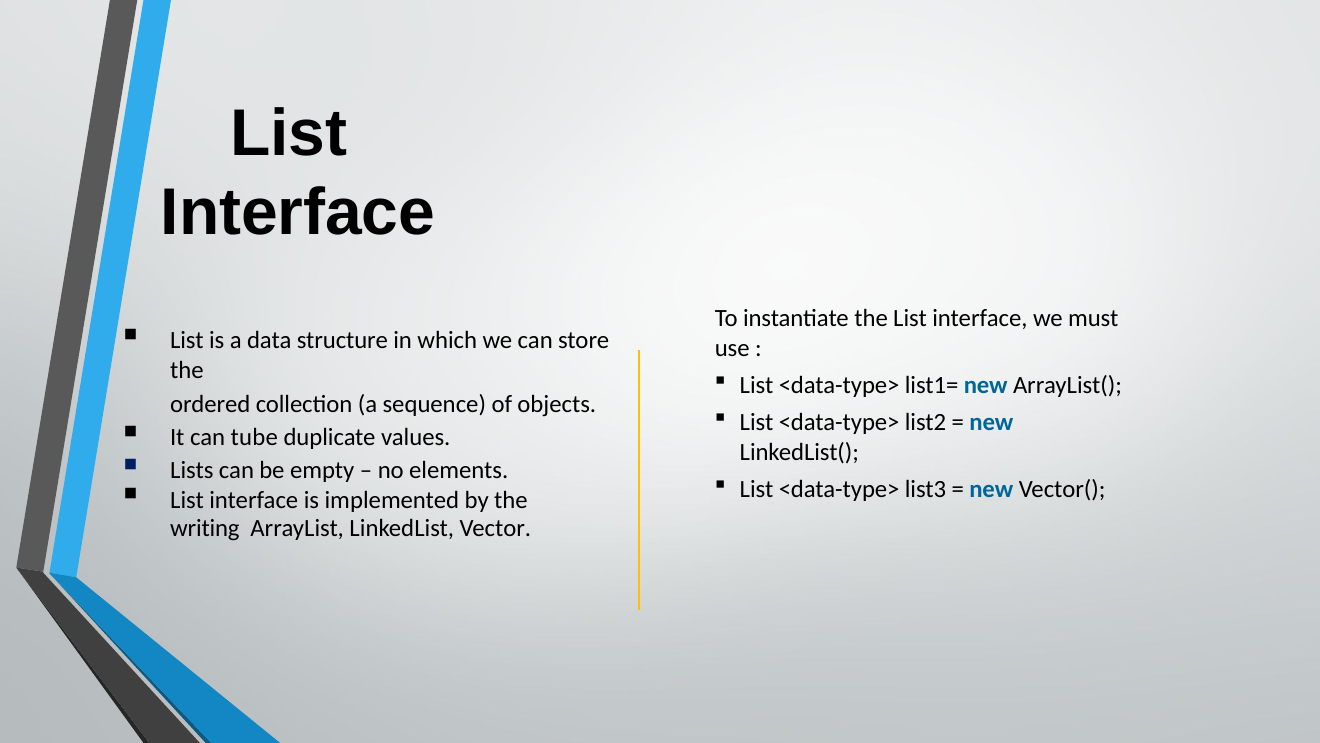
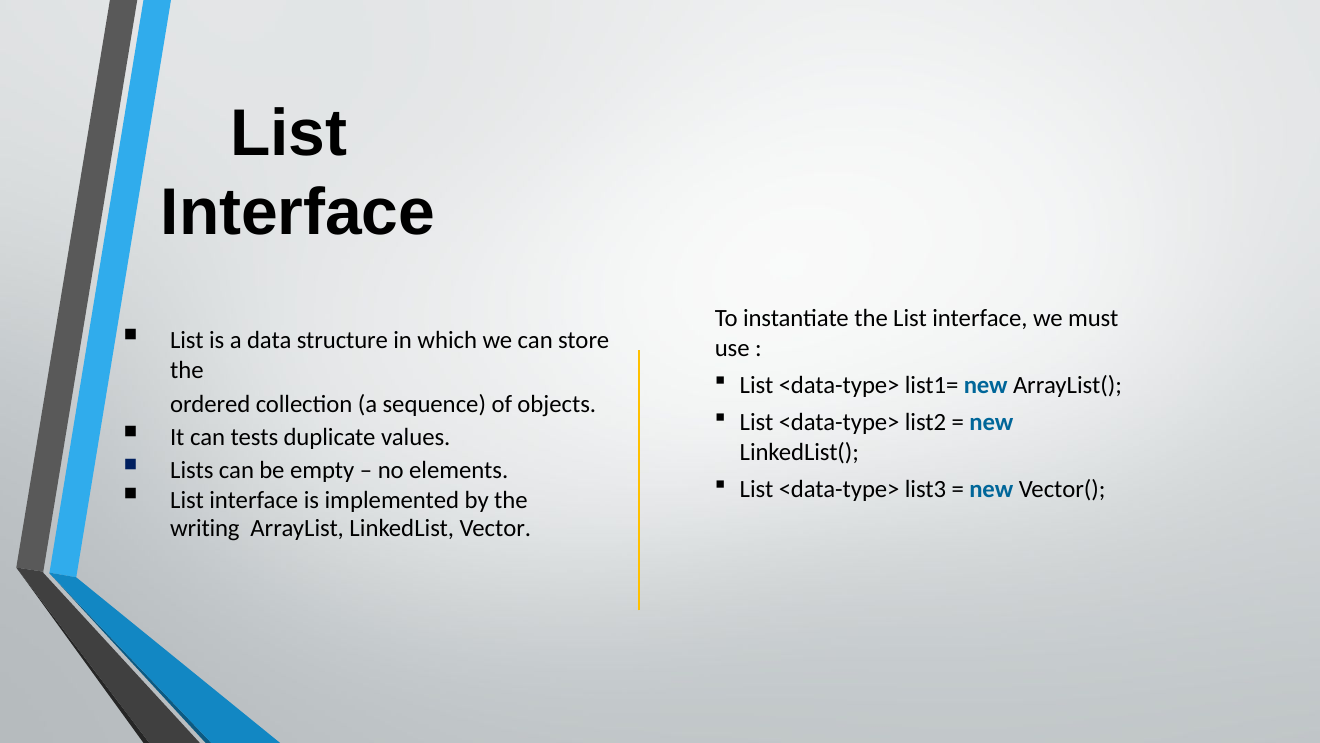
tube: tube -> tests (254, 437)
